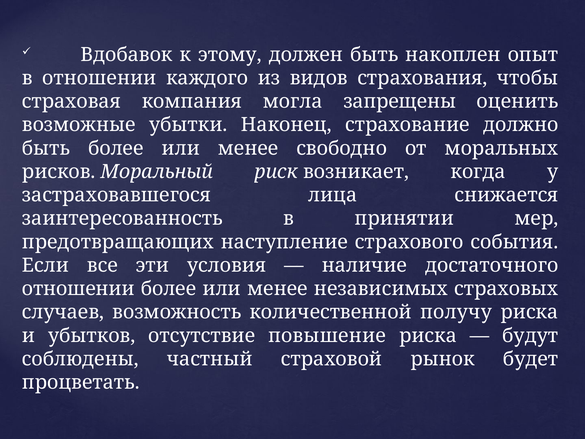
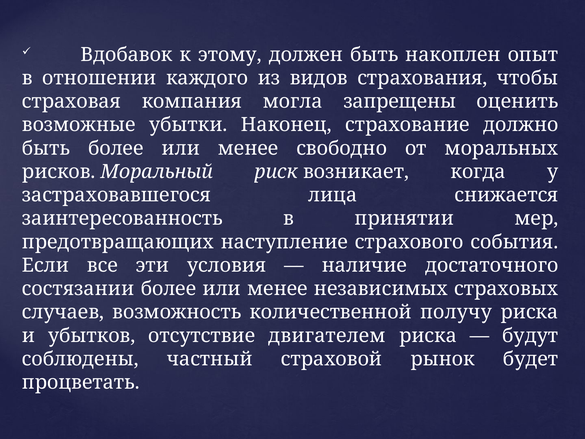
отношении: отношении -> состязании (78, 289)
повышение: повышение -> двигателем (327, 335)
